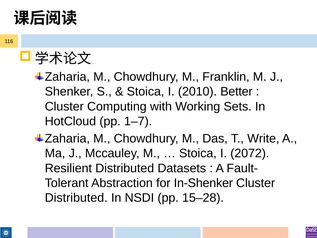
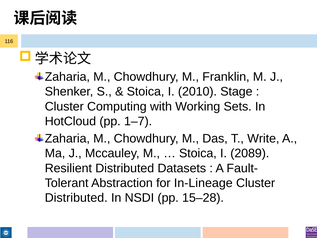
Better: Better -> Stage (236, 92)
2072: 2072 -> 2089 (250, 153)
In-Shenker: In-Shenker -> In-Lineage (203, 183)
